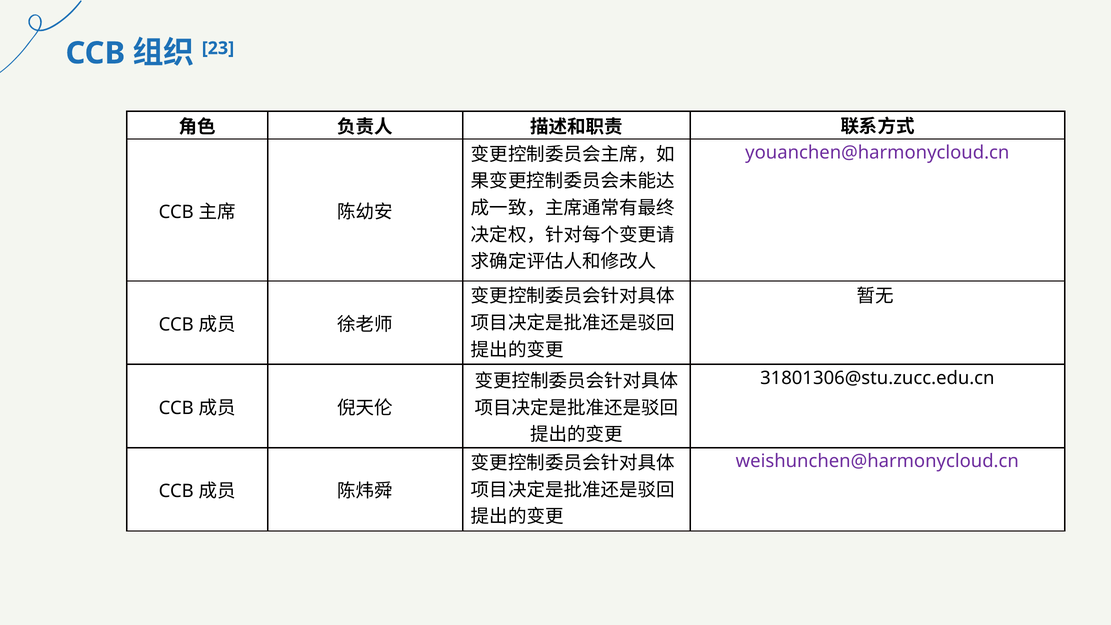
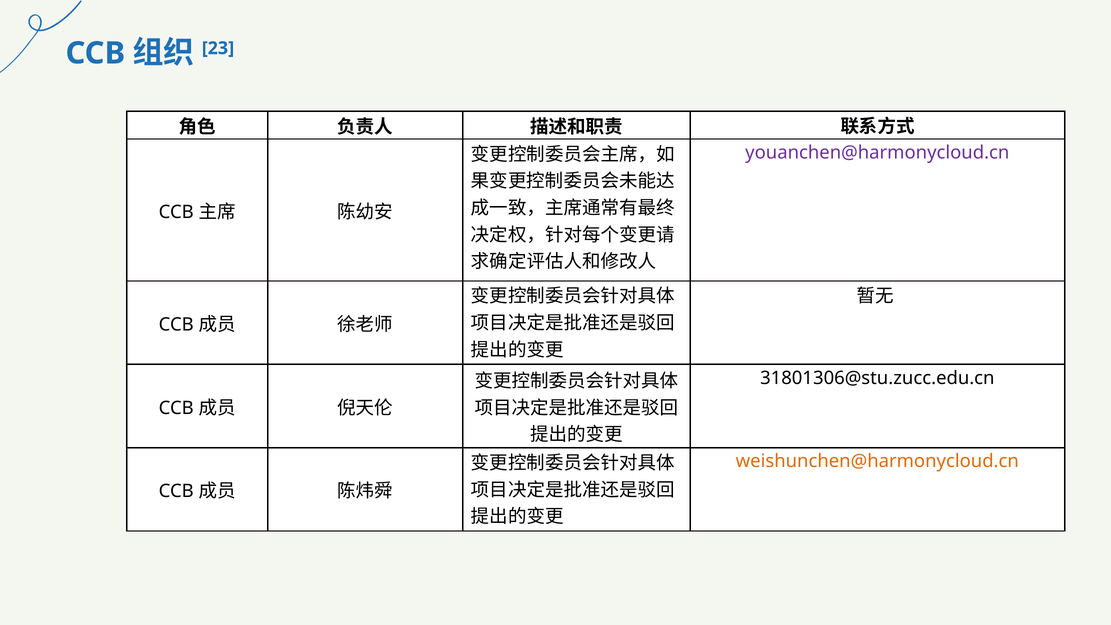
weishunchen@harmonycloud.cn colour: purple -> orange (877, 461)
